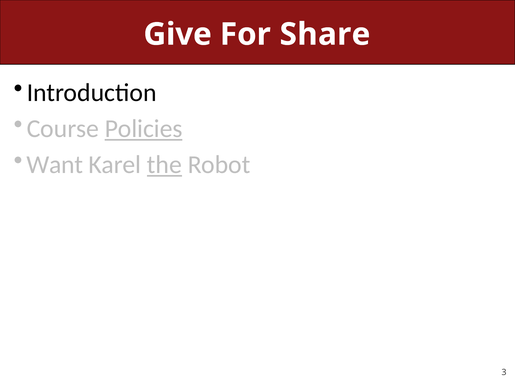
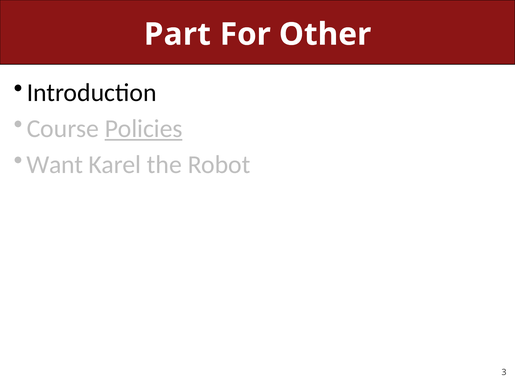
Give: Give -> Part (177, 34)
Share: Share -> Other (325, 34)
the underline: present -> none (164, 165)
